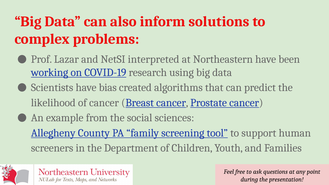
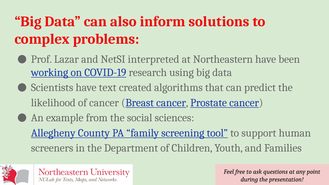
bias: bias -> text (108, 88)
